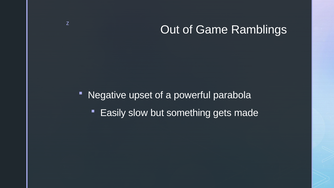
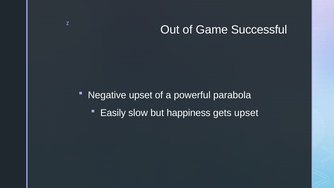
Ramblings: Ramblings -> Successful (259, 30)
something: something -> happiness (189, 113)
gets made: made -> upset (246, 113)
